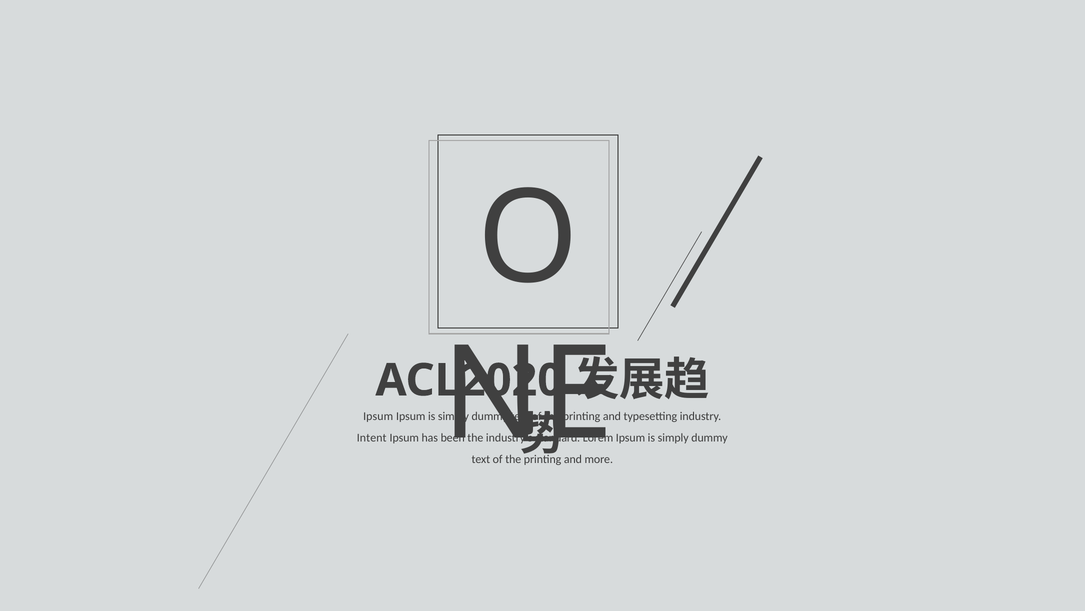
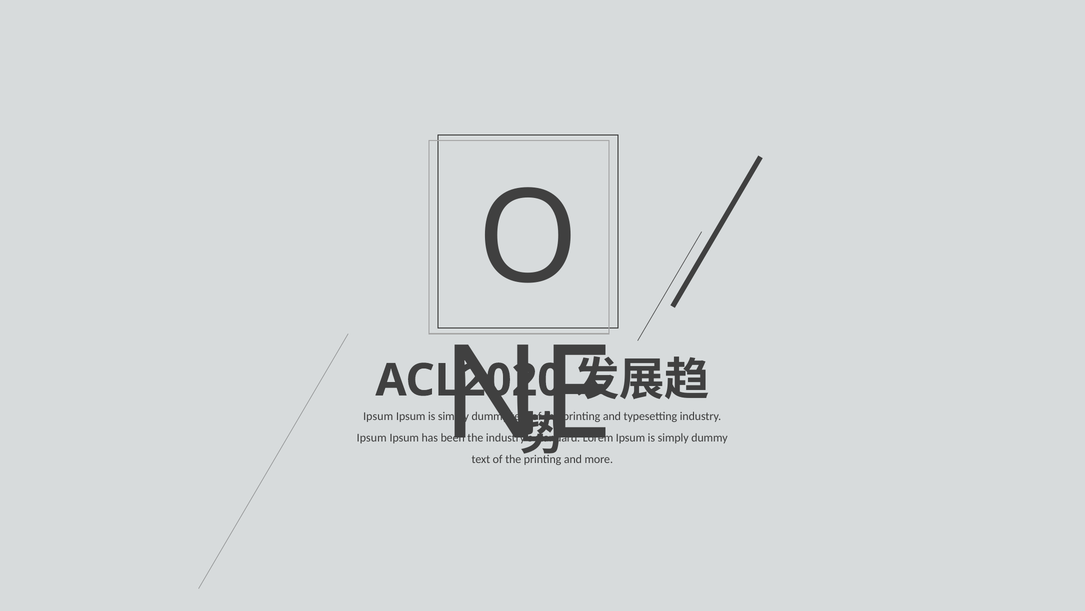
Intent: Intent -> Ipsum (372, 437)
